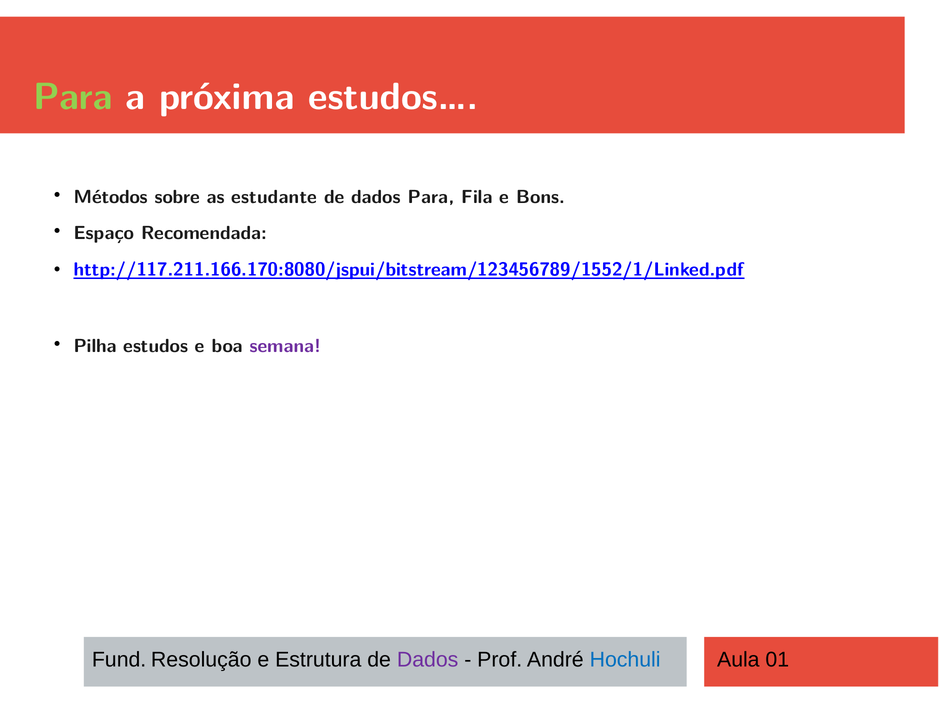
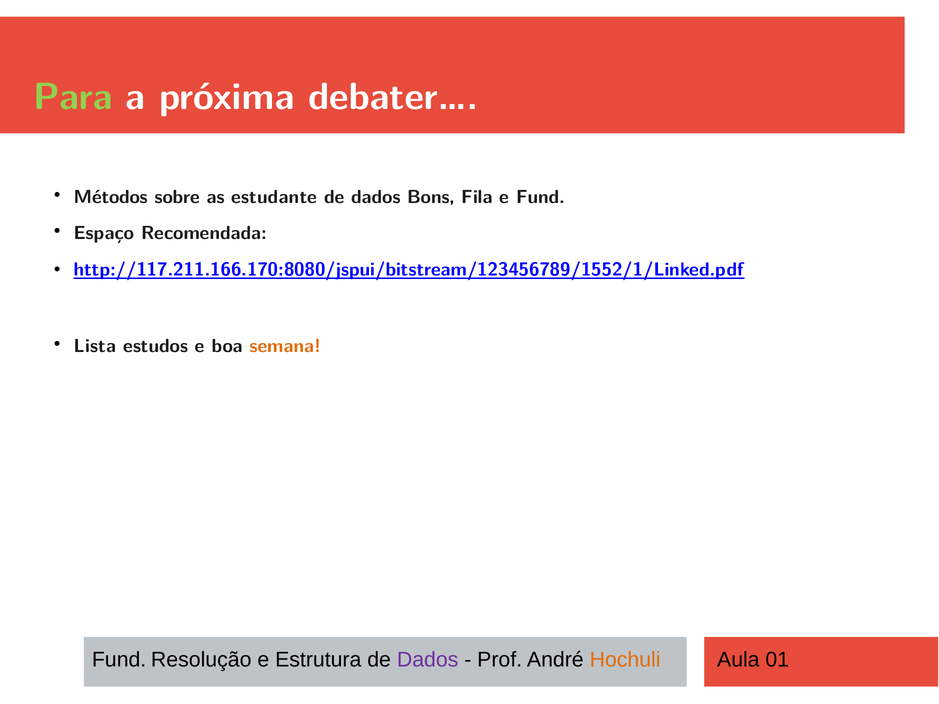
estudos…: estudos… -> debater… (393, 97)
dados Para: Para -> Bons (431, 197)
e Bons: Bons -> Fund (541, 197)
Pilha: Pilha -> Lista (95, 346)
semana colour: purple -> orange (285, 346)
Hochuli colour: blue -> orange (625, 660)
